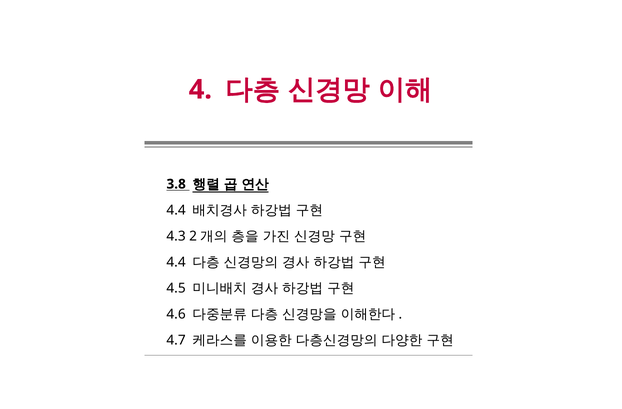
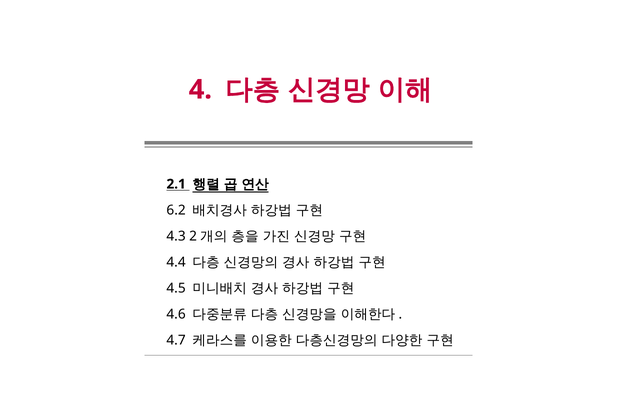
3.8: 3.8 -> 2.1 (176, 184)
4.4: 4.4 -> 6.2 (176, 210)
